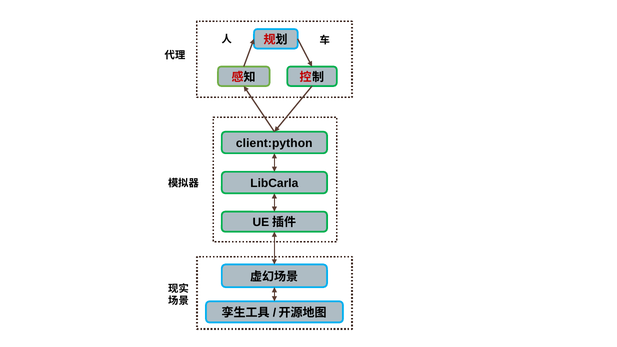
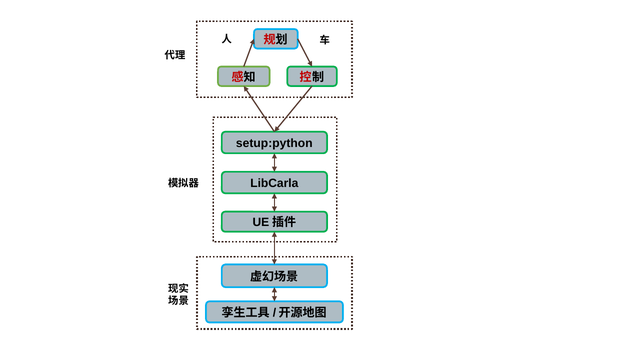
client:python: client:python -> setup:python (274, 143)
